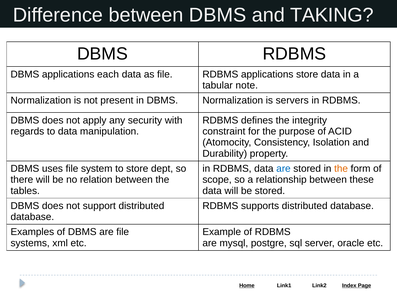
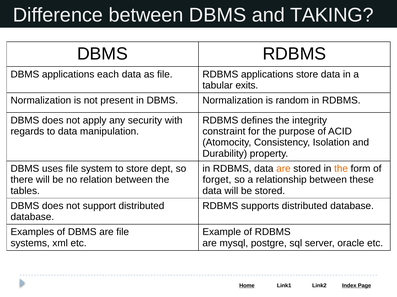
note: note -> exits (247, 86)
servers: servers -> random (292, 101)
are colour: blue -> orange (283, 169)
scope: scope -> forget (217, 180)
